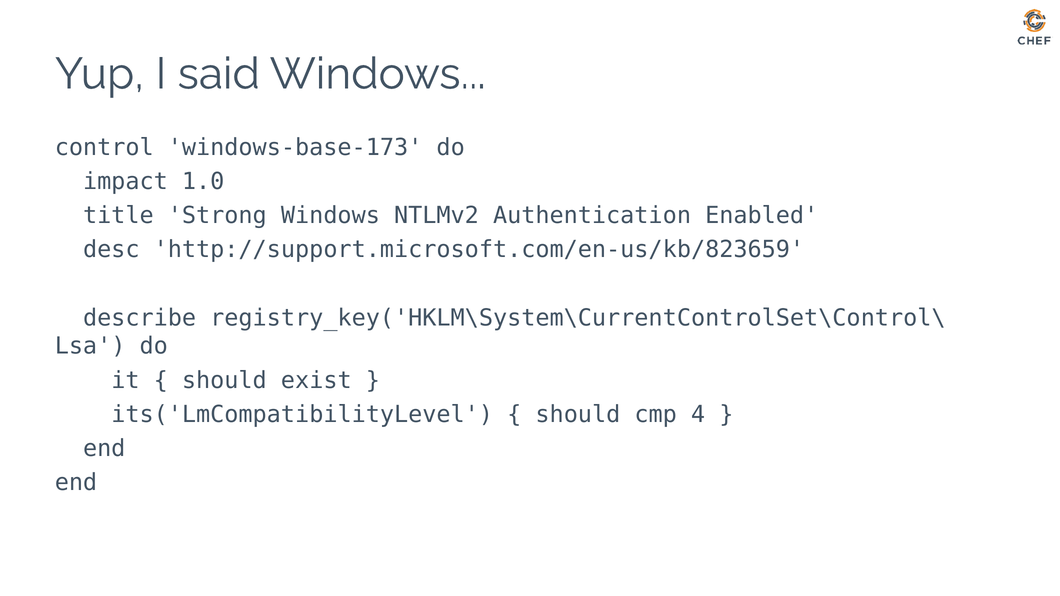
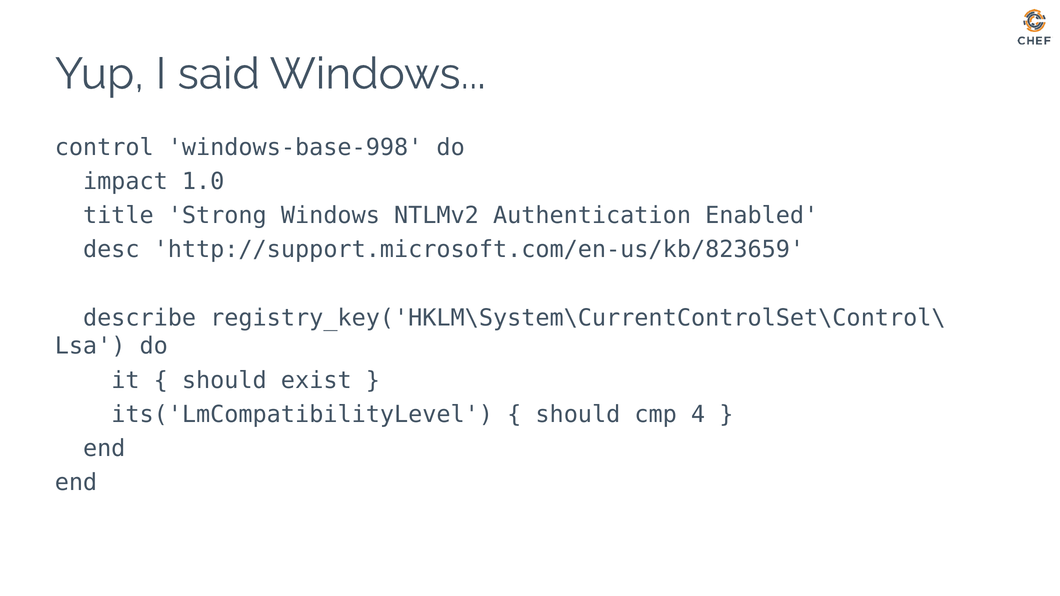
windows-base-173: windows-base-173 -> windows-base-998 (295, 147)
